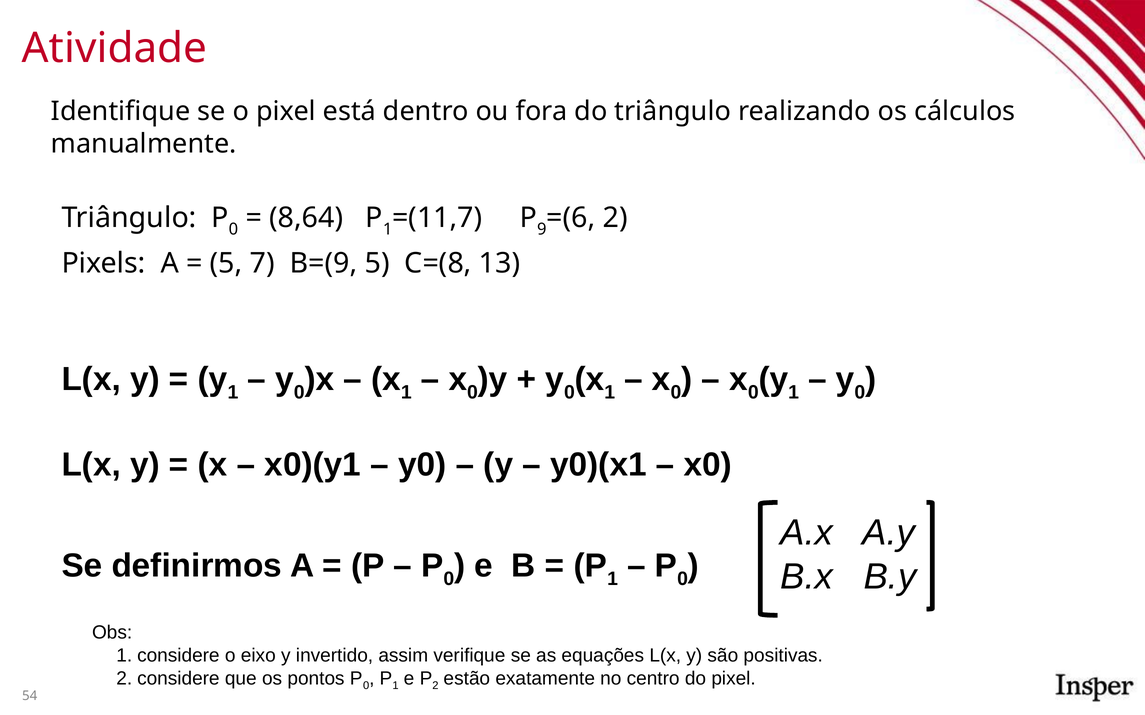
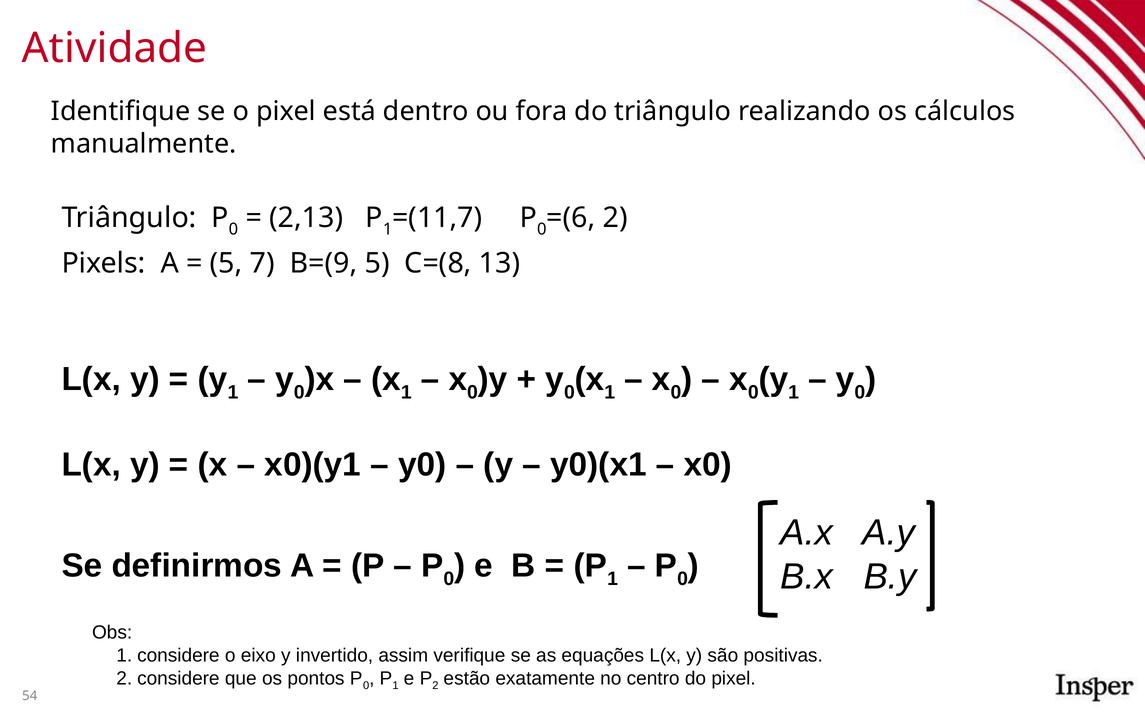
8,64: 8,64 -> 2,13 (306, 218)
9: 9 -> 0 (542, 229)
